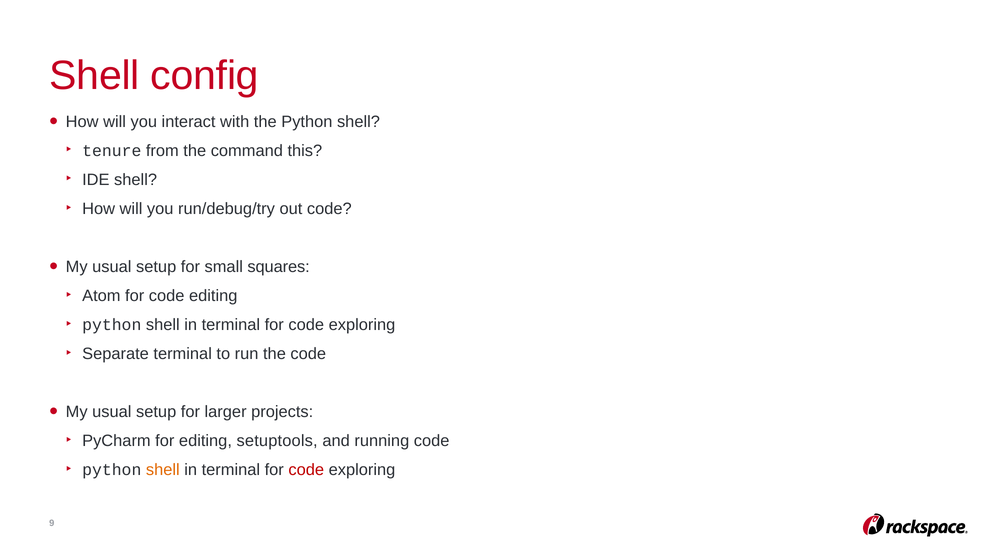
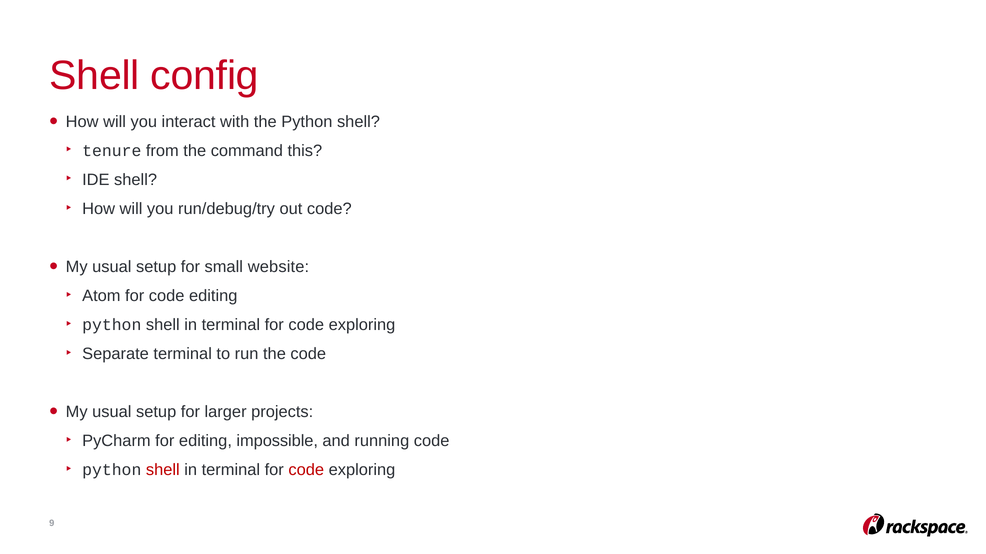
squares: squares -> website (278, 267)
setuptools: setuptools -> impossible (277, 441)
shell colour: orange -> red (163, 470)
